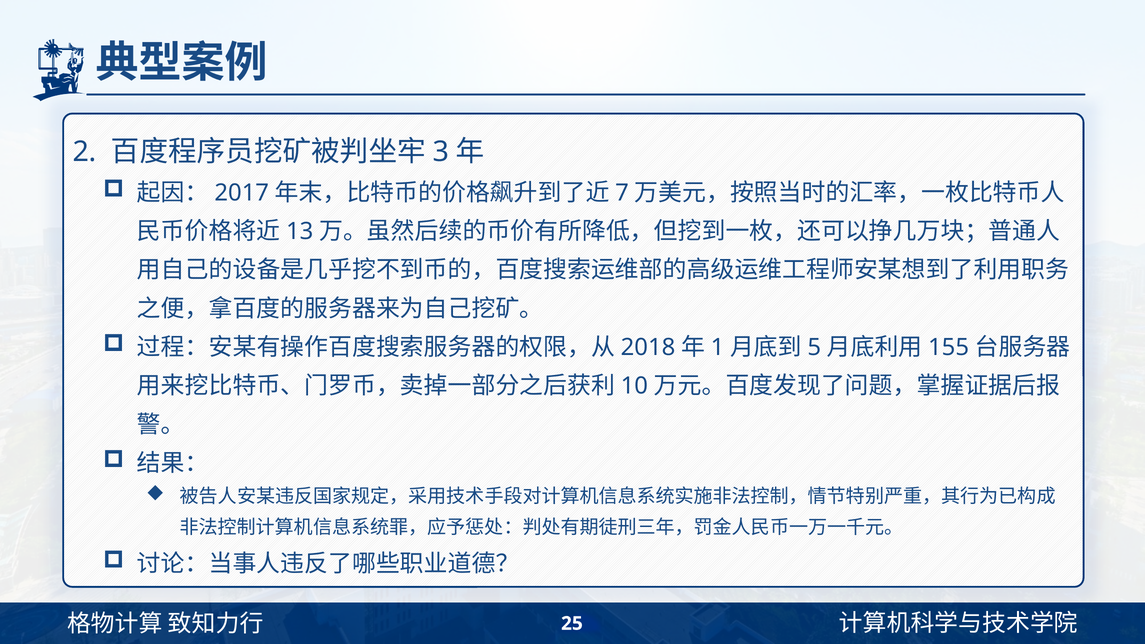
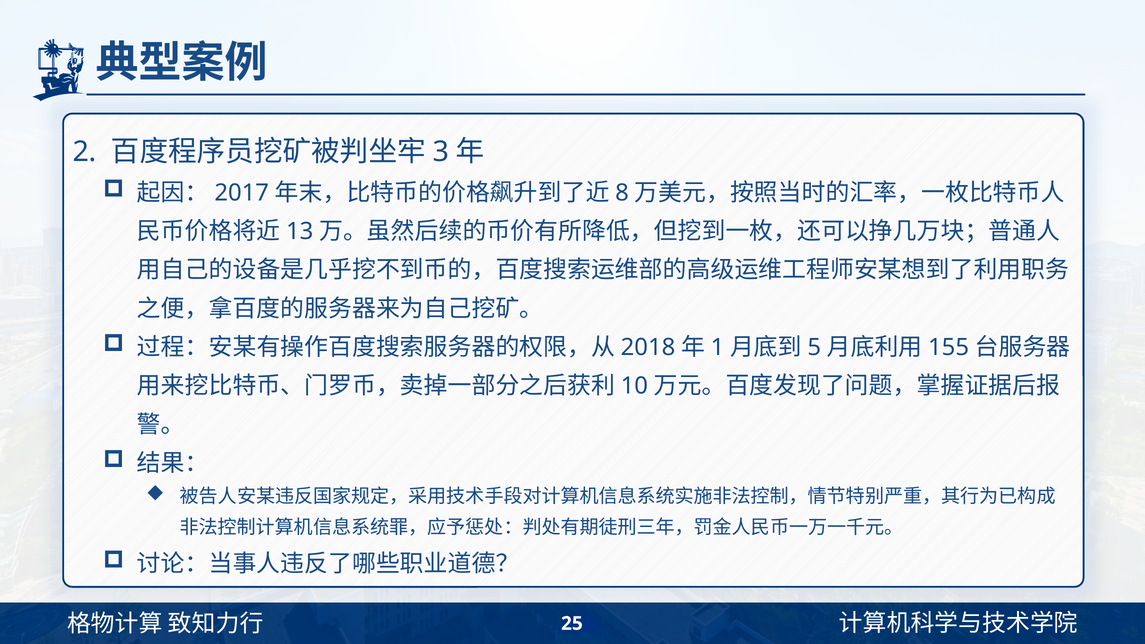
7: 7 -> 8 (622, 193)
